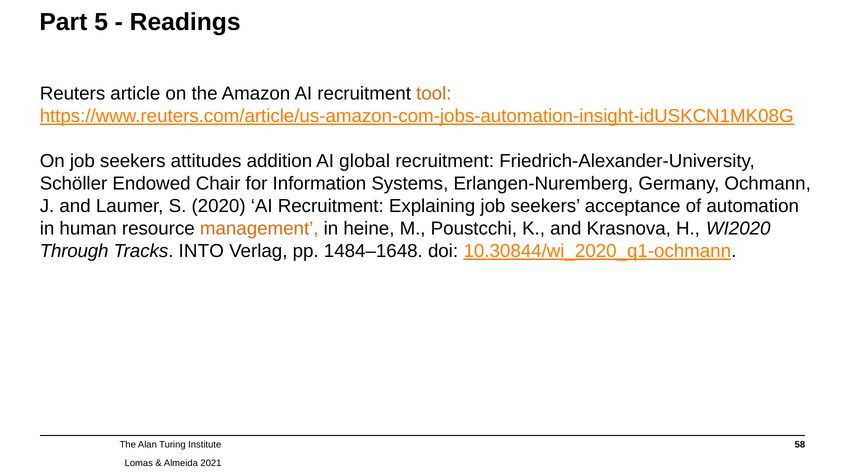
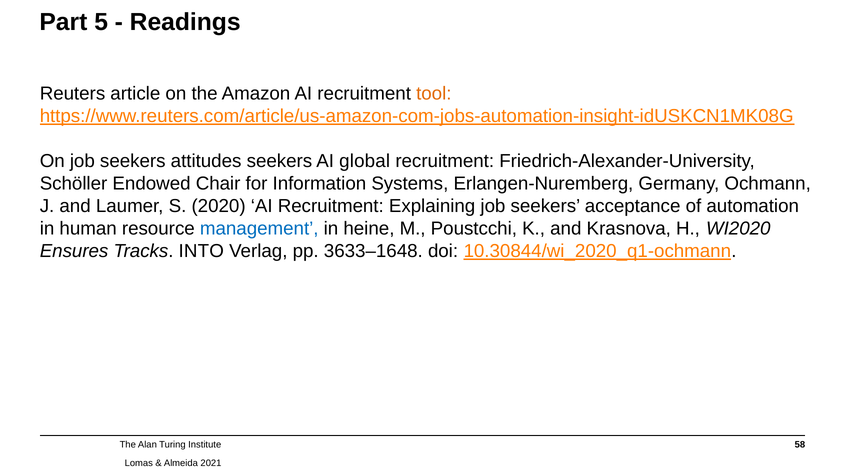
attitudes addition: addition -> seekers (279, 161)
management colour: orange -> blue (259, 229)
Through: Through -> Ensures (74, 251)
1484–1648: 1484–1648 -> 3633–1648 (373, 251)
